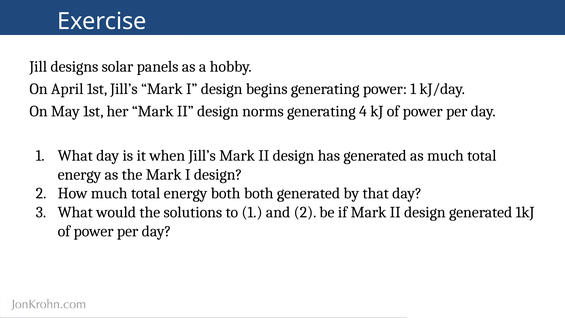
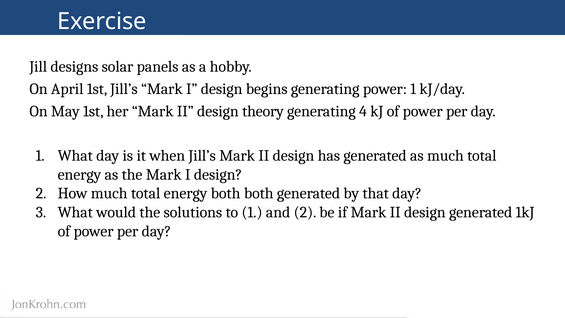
norms: norms -> theory (263, 111)
